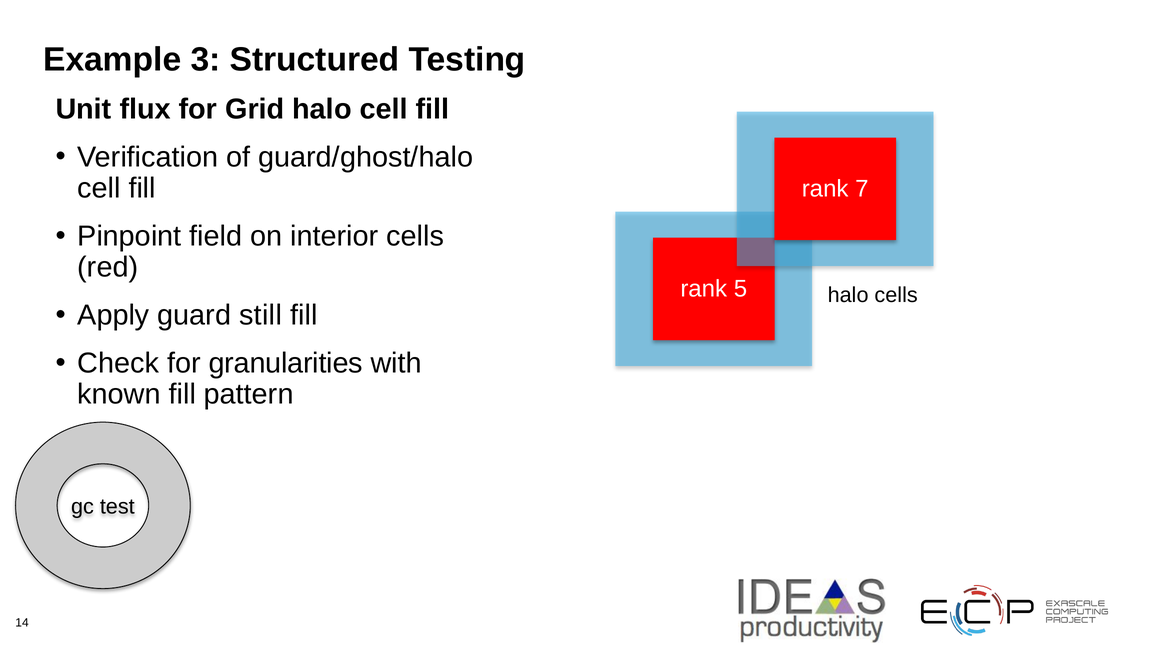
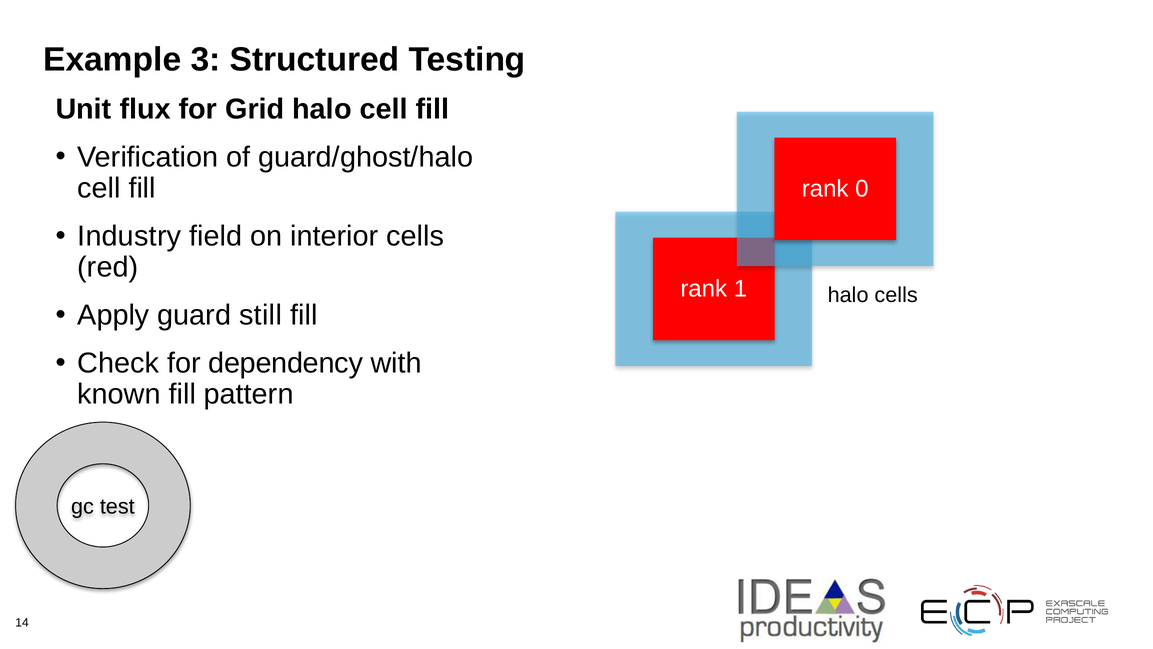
7: 7 -> 0 (862, 189)
Pinpoint: Pinpoint -> Industry (129, 236)
5: 5 -> 1 (741, 289)
granularities: granularities -> dependency (286, 363)
